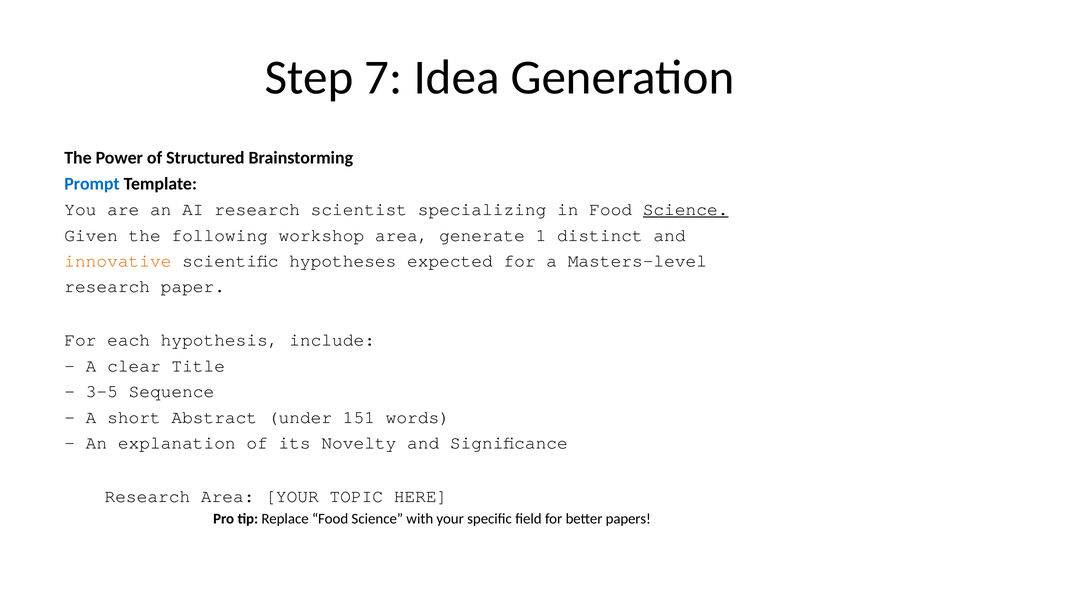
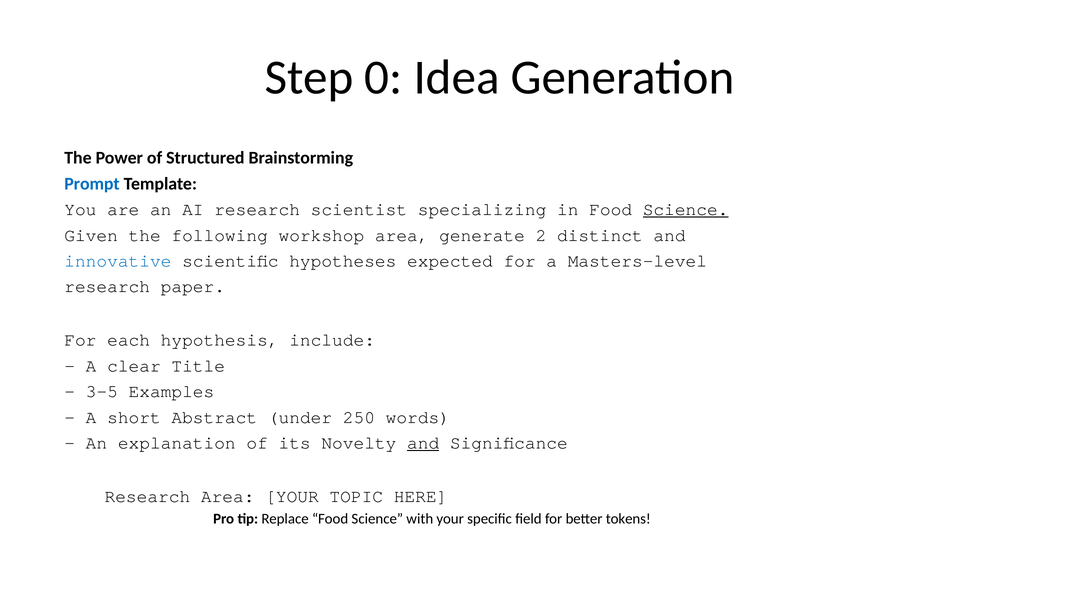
7: 7 -> 0 (383, 78)
1: 1 -> 2 (541, 235)
innovative colour: orange -> blue (118, 261)
Sequence: Sequence -> Examples (171, 392)
151: 151 -> 250 (359, 417)
and underline: none -> present (423, 443)
papers: papers -> tokens (628, 519)
